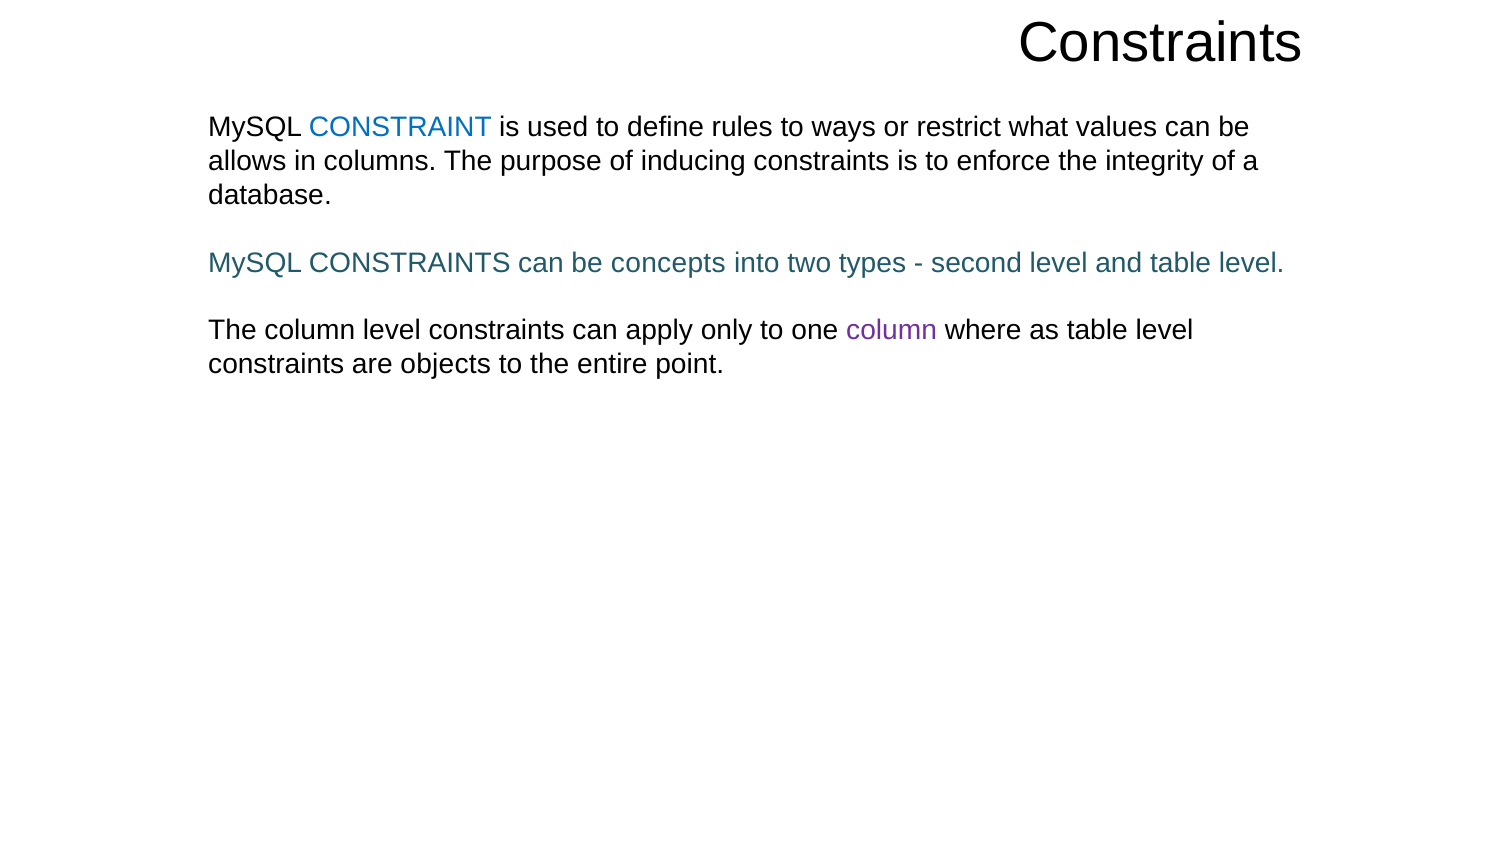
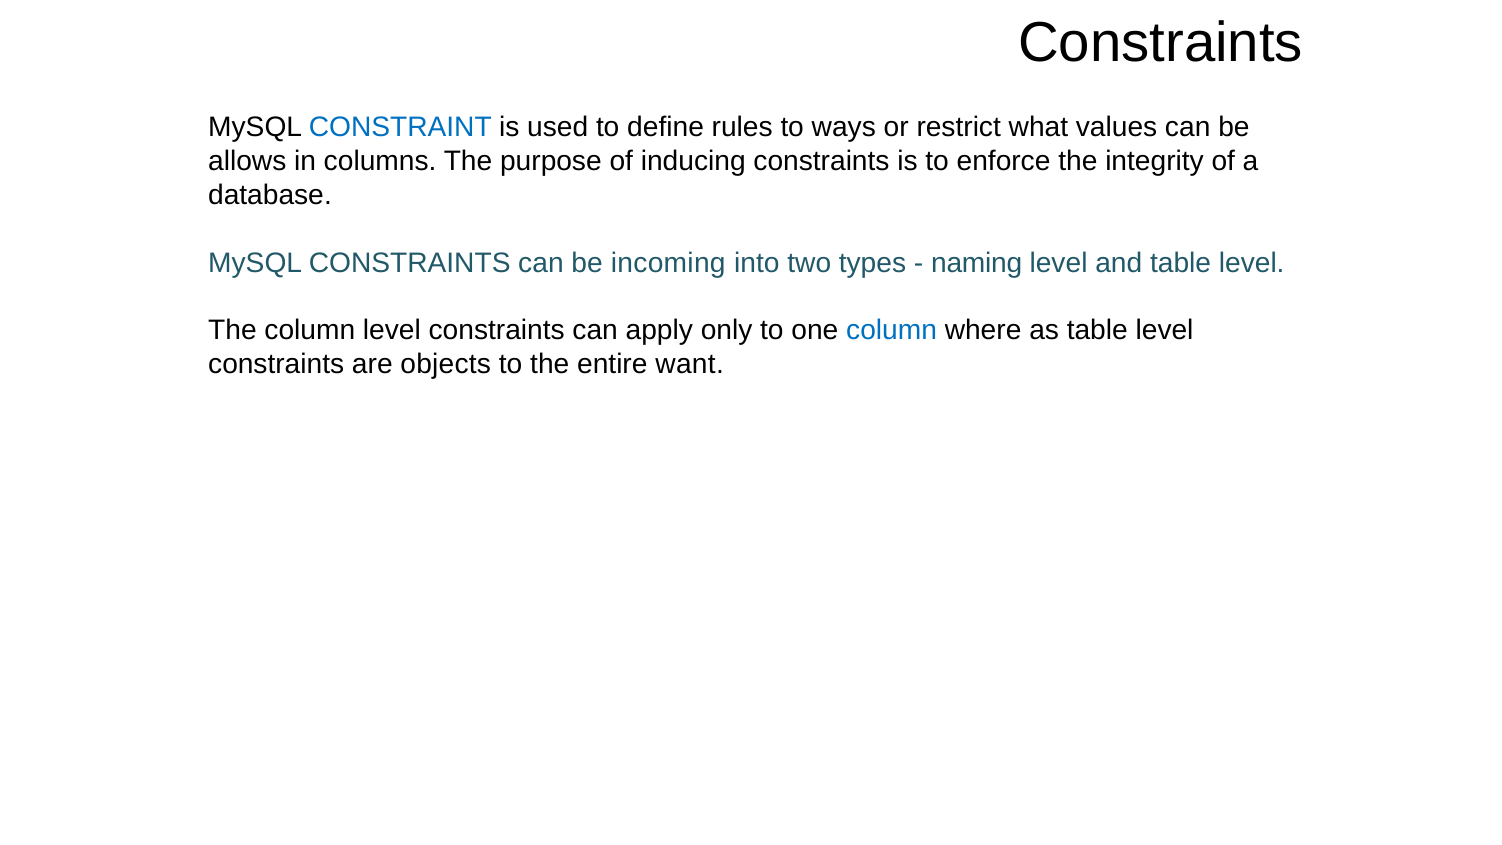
concepts: concepts -> incoming (668, 263)
second: second -> naming (977, 263)
column colour: purple -> blue (892, 330)
point: point -> want (690, 364)
